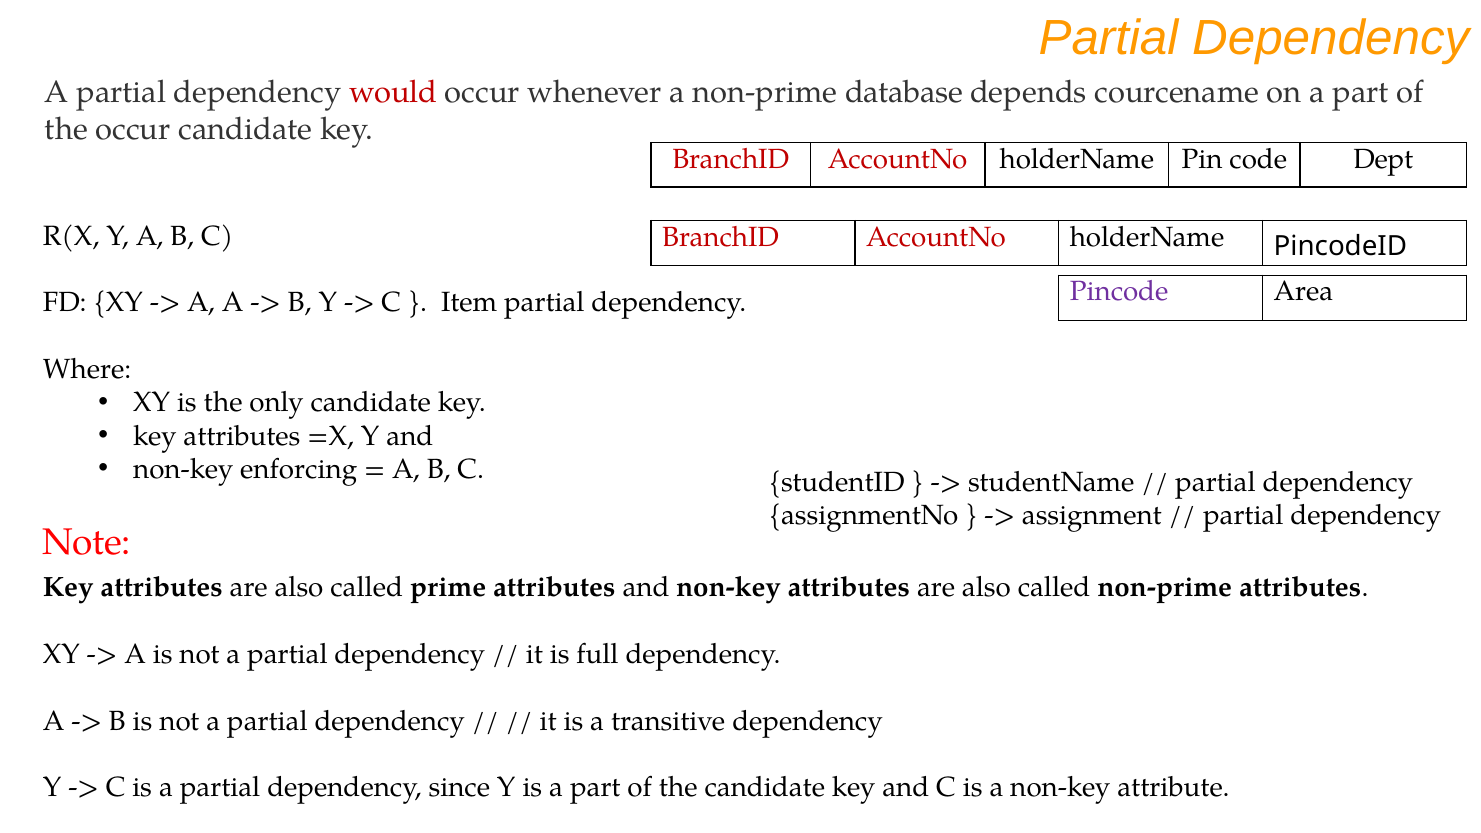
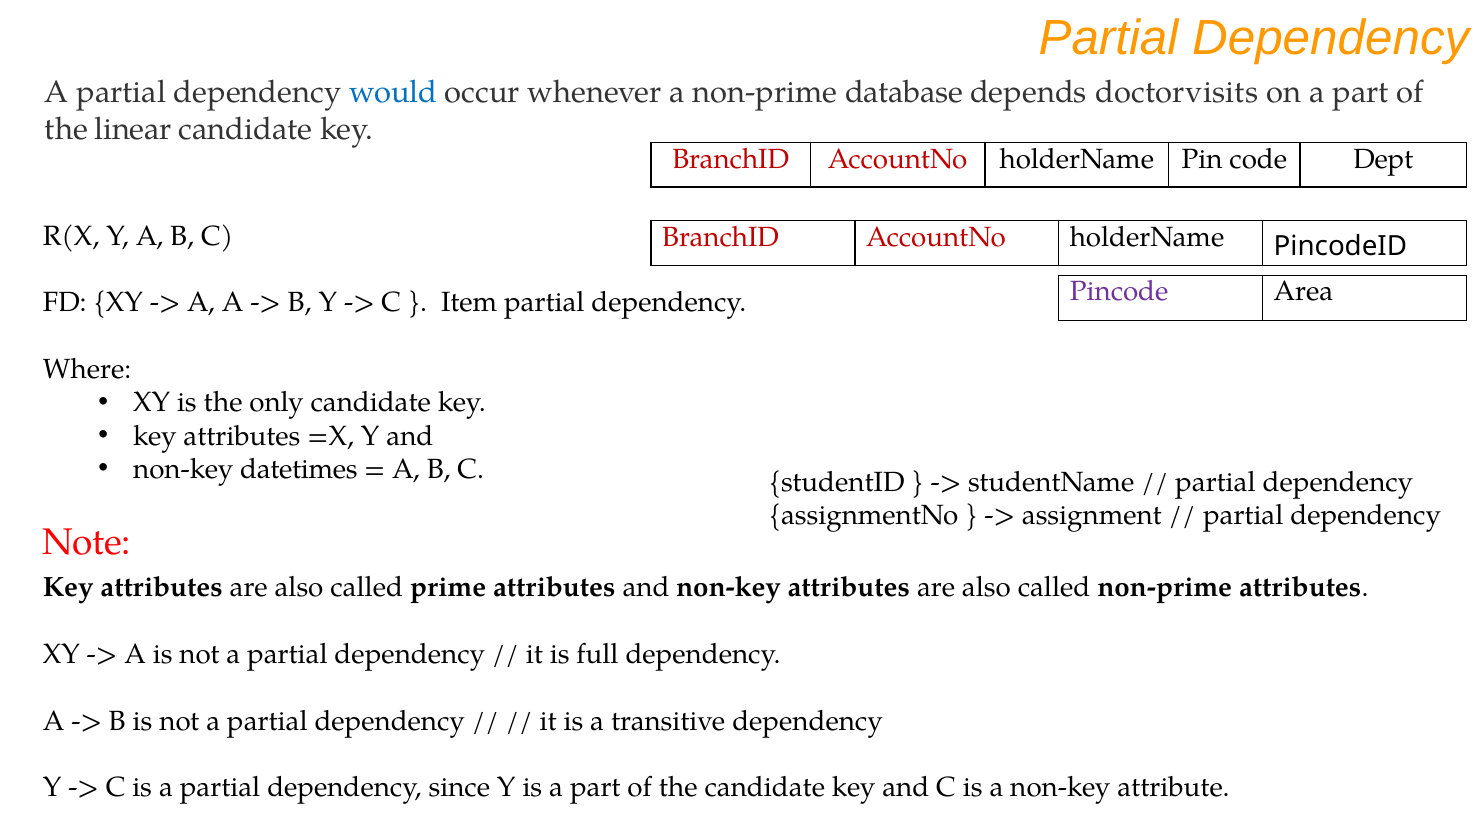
would colour: red -> blue (393, 93)
courcename: courcename -> doctorvisits (1177, 93)
the occur: occur -> linear (133, 130)
enforcing: enforcing -> datetimes (299, 469)
